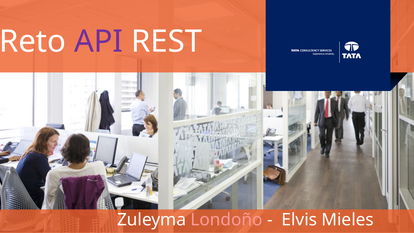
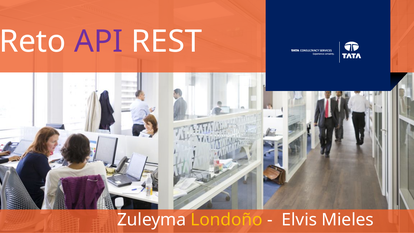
Londoño colour: pink -> yellow (227, 220)
